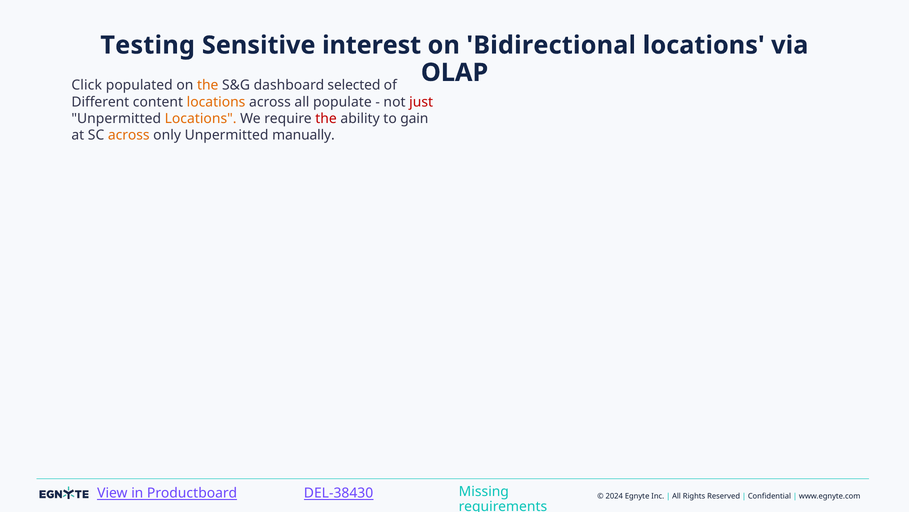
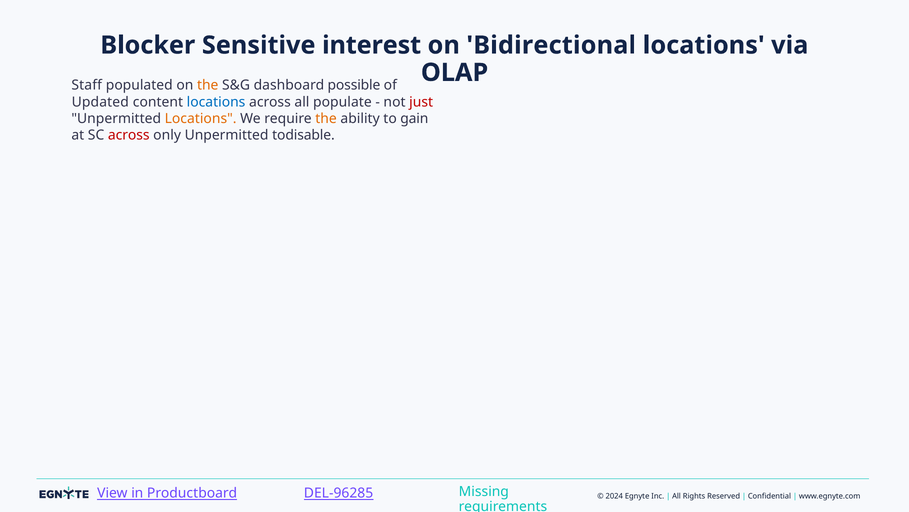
Testing: Testing -> Blocker (148, 45)
Click: Click -> Staff (87, 85)
selected: selected -> possible (354, 85)
Different: Different -> Updated (100, 102)
locations colour: orange -> blue (216, 102)
the colour: red -> orange (326, 118)
across colour: orange -> red (129, 135)
manually: manually -> todisable (303, 135)
DEL-38430: DEL-38430 -> DEL-96285 (339, 493)
